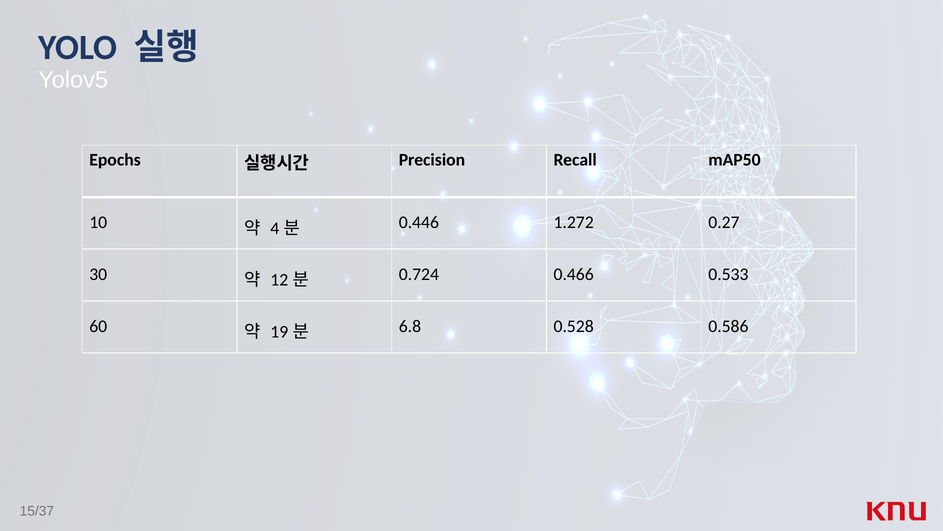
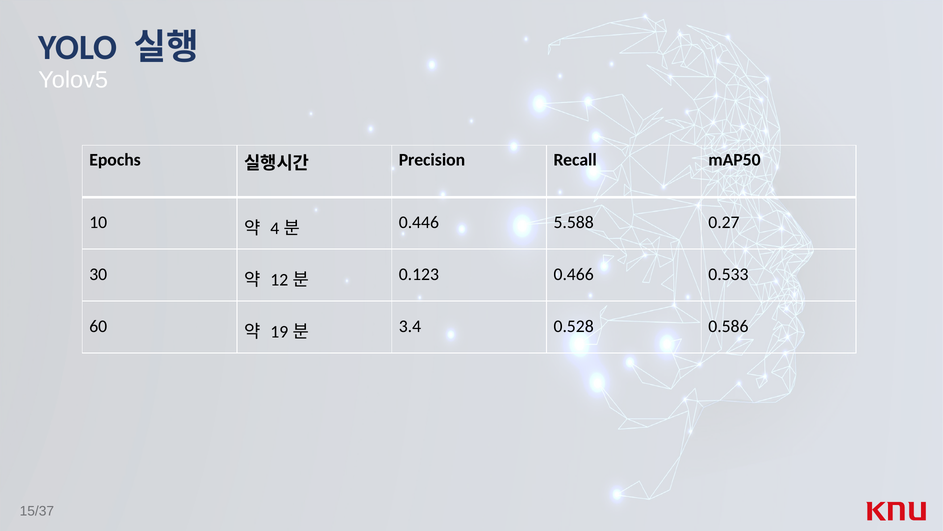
1.272: 1.272 -> 5.588 (574, 222)
0.724: 0.724 -> 0.123 (419, 274)
6.8: 6.8 -> 3.4 (410, 326)
